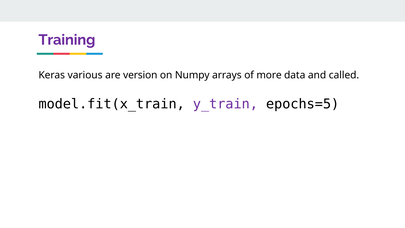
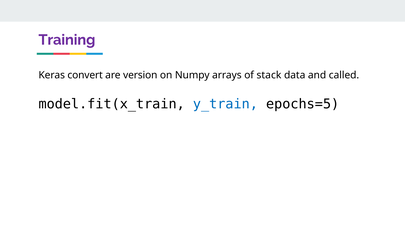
various: various -> convert (85, 75)
more: more -> stack (269, 75)
y_train colour: purple -> blue (225, 104)
